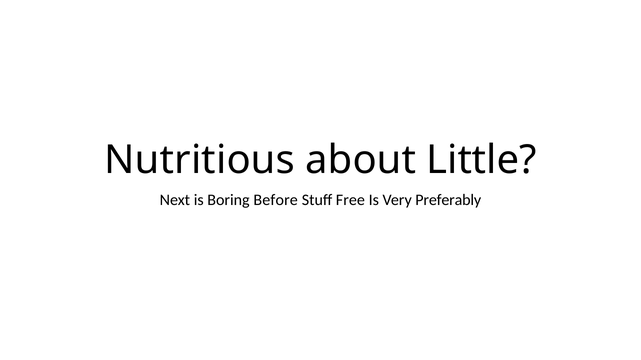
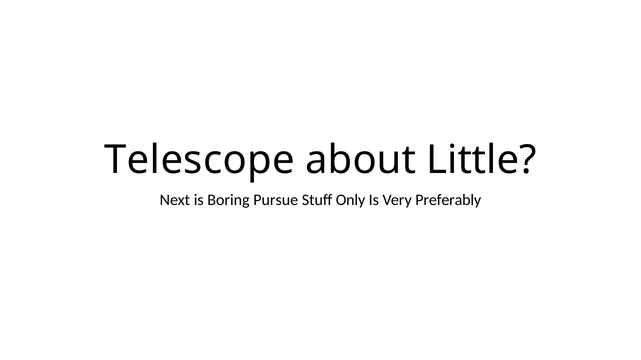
Nutritious: Nutritious -> Telescope (200, 160)
Before: Before -> Pursue (276, 200)
Free: Free -> Only (351, 200)
